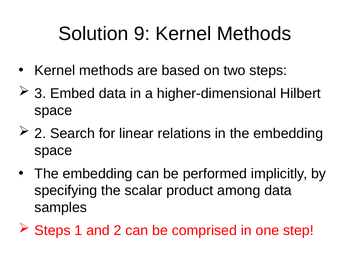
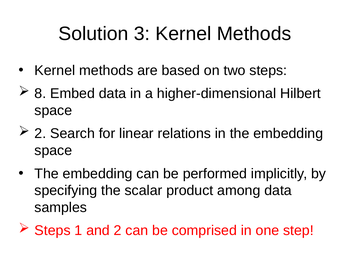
9: 9 -> 3 (142, 34)
3: 3 -> 8 (40, 94)
